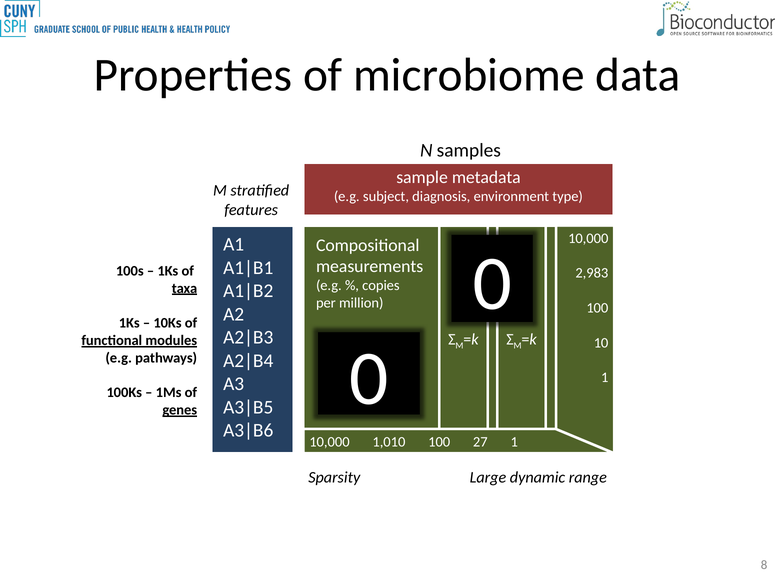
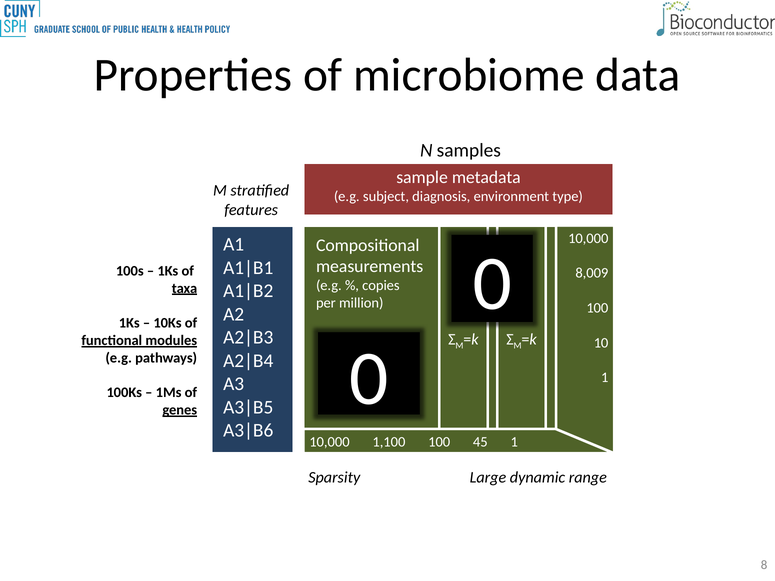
2,983: 2,983 -> 8,009 (592, 273)
1,010: 1,010 -> 1,100 (389, 442)
27: 27 -> 45 (480, 442)
